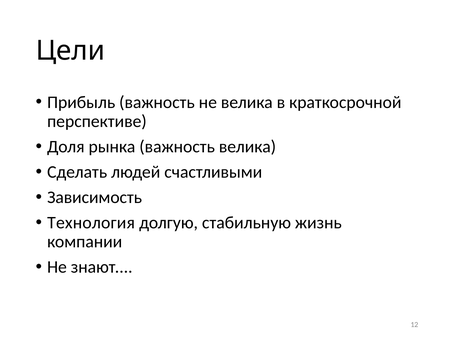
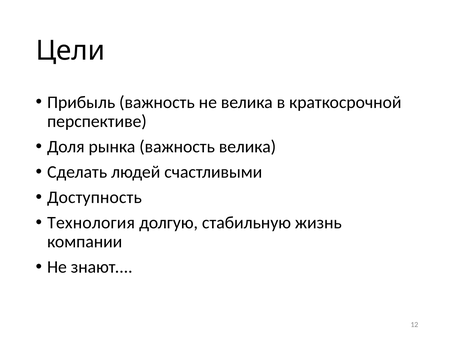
Зависимость: Зависимость -> Доступность (94, 198)
